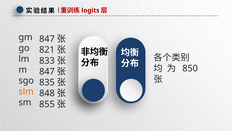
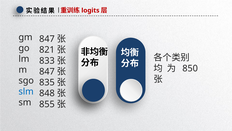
slm colour: orange -> blue (26, 91)
